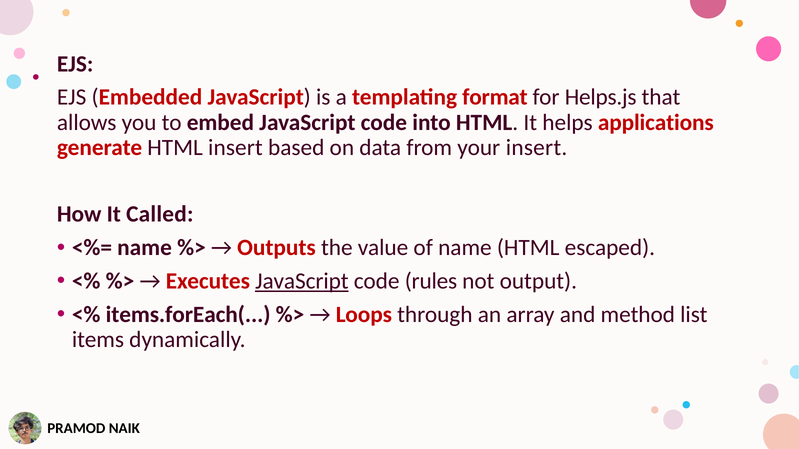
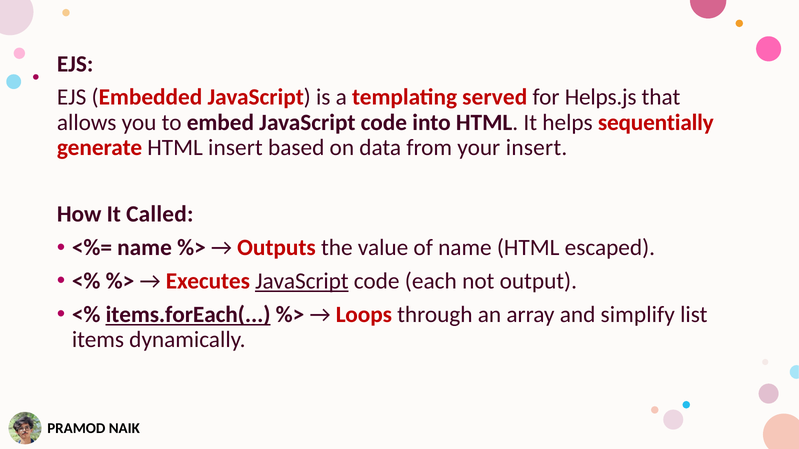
format: format -> served (495, 97)
applications: applications -> sequentially (656, 122)
rules: rules -> each (431, 281)
items.forEach( underline: none -> present (188, 315)
method: method -> simplify (638, 315)
